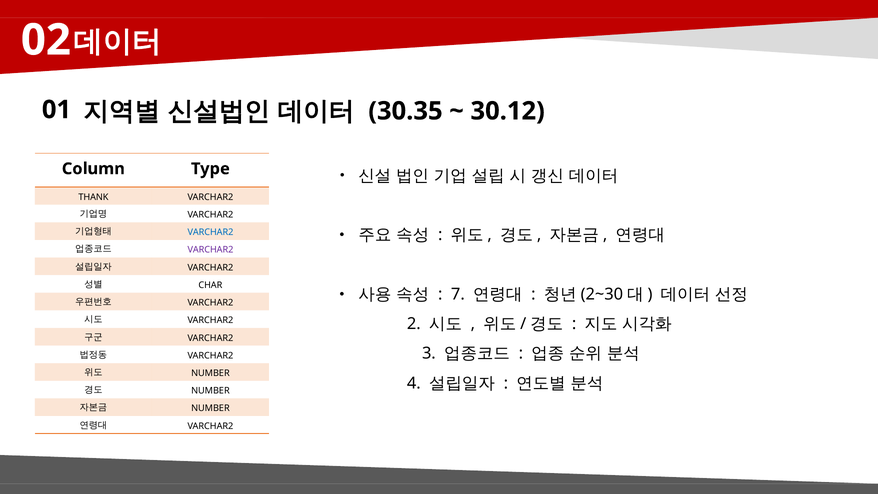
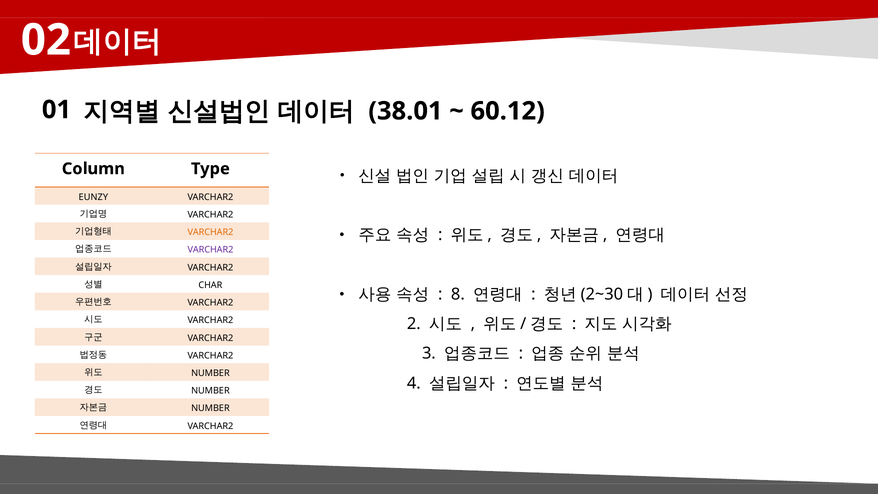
30.35: 30.35 -> 38.01 (405, 111)
30.12: 30.12 -> 60.12 (508, 111)
THANK: THANK -> EUNZY (93, 197)
VARCHAR2 colour: blue -> orange (210, 232)
7: 7 -> 8 (458, 294)
